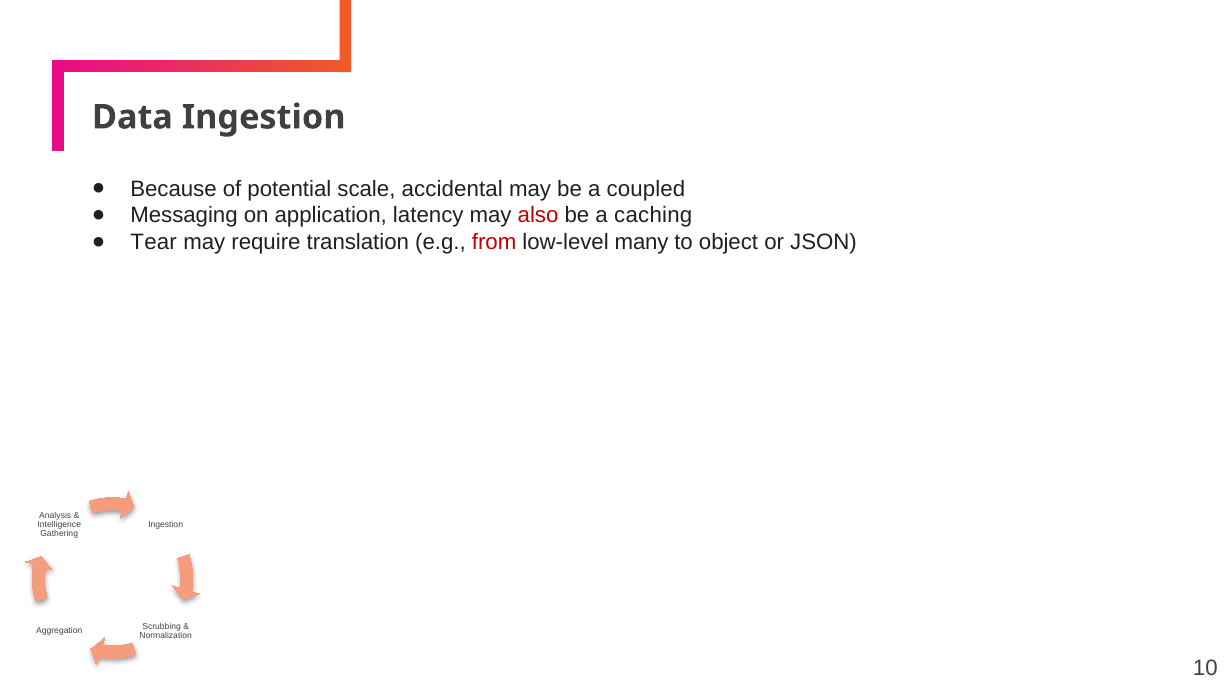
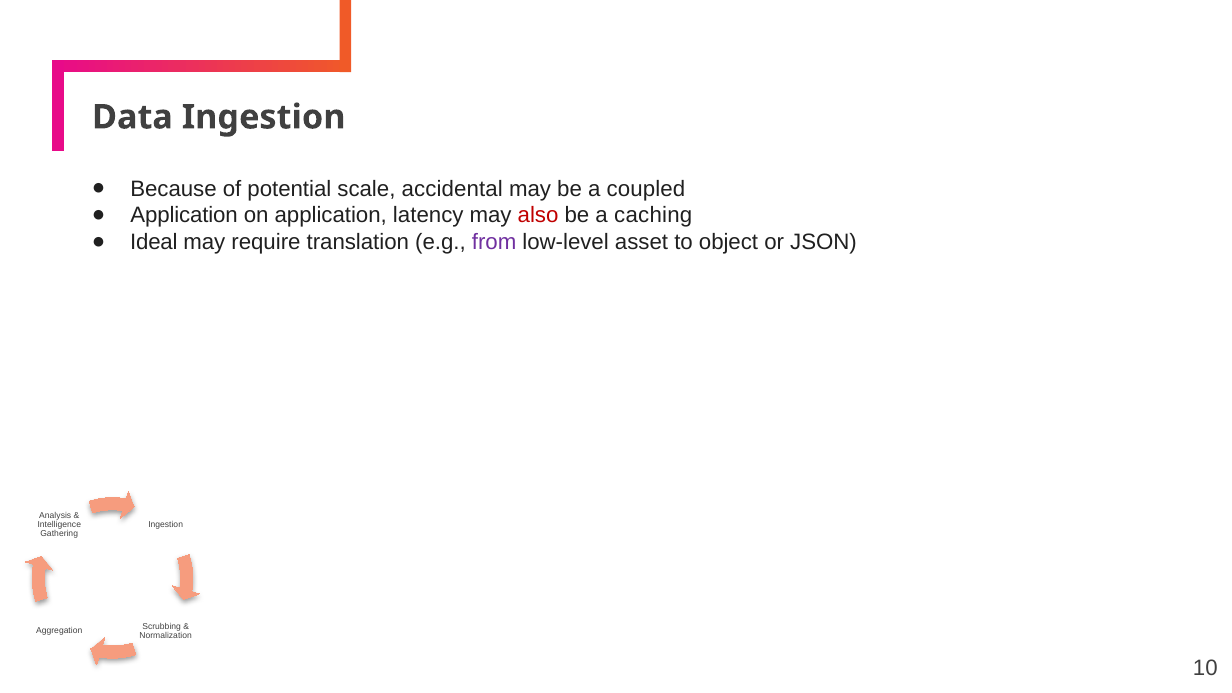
Messaging: Messaging -> Application (184, 216)
Tear: Tear -> Ideal (154, 242)
from colour: red -> purple (494, 242)
many: many -> asset (641, 242)
